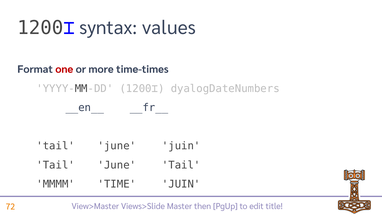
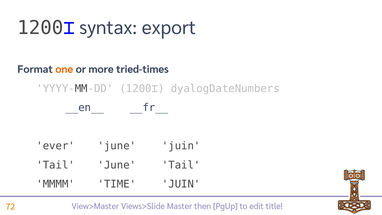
values: values -> export (169, 28)
one colour: red -> orange (64, 69)
time-times: time-times -> tried-times (142, 69)
tail: tail -> ever (56, 146)
